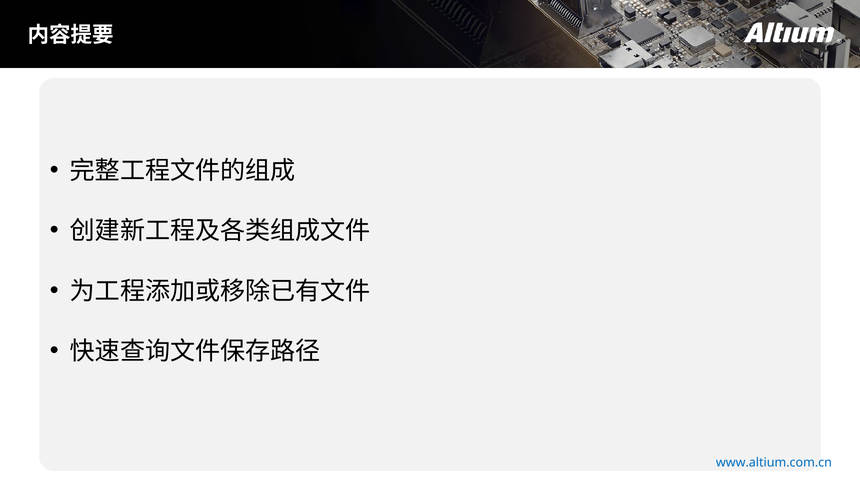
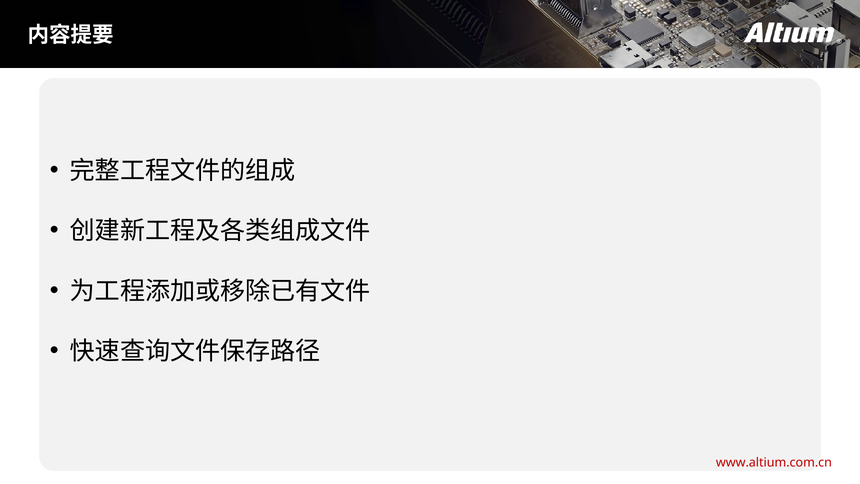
www.altium.com.cn colour: blue -> red (774, 462)
